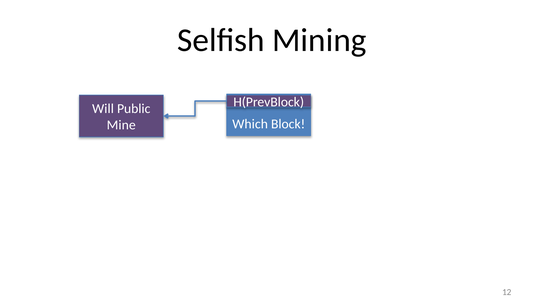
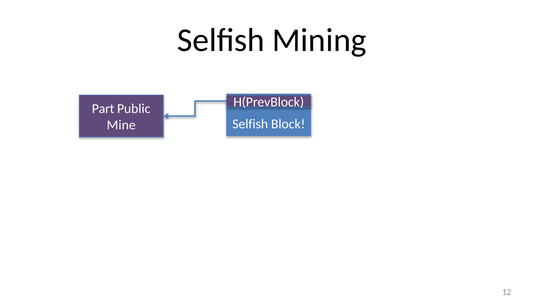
Will: Will -> Part (103, 109)
Which: Which -> Selfish (250, 124)
